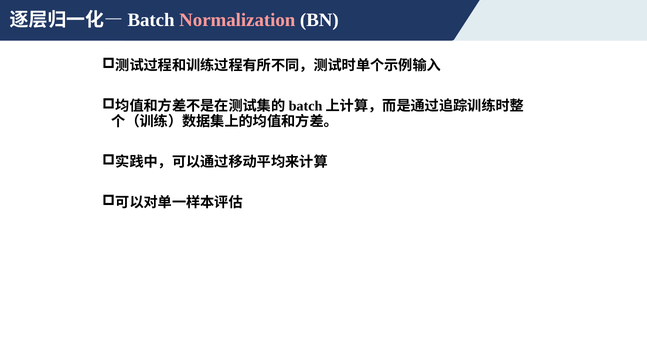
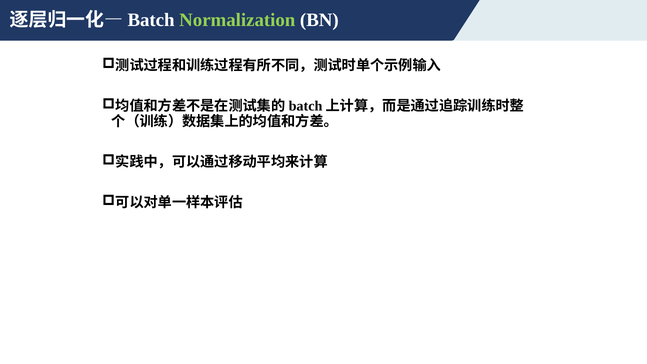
Normalization colour: pink -> light green (237, 20)
